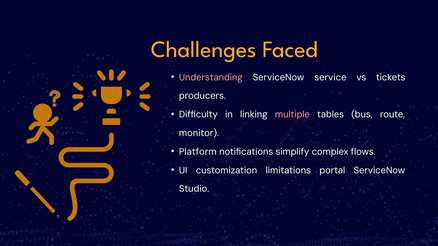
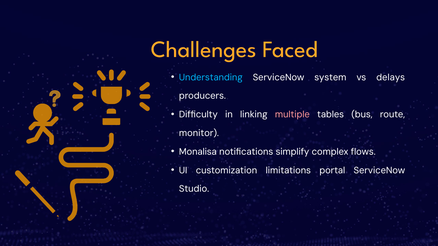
Understanding colour: pink -> light blue (211, 77)
service: service -> system (330, 77)
tickets: tickets -> delays (391, 77)
Platform: Platform -> Monalisa (198, 152)
